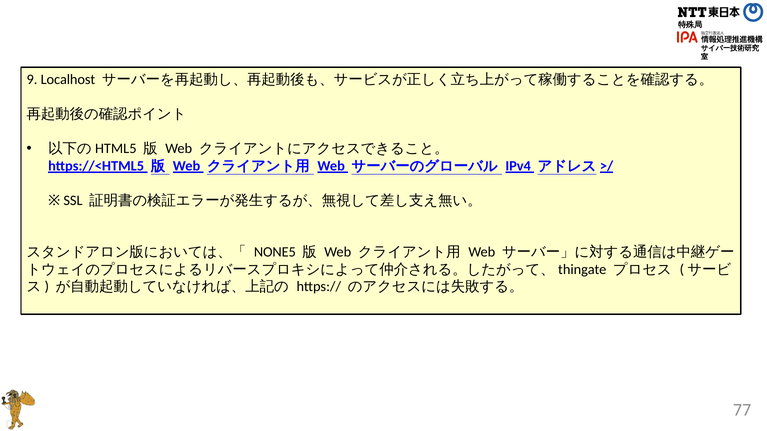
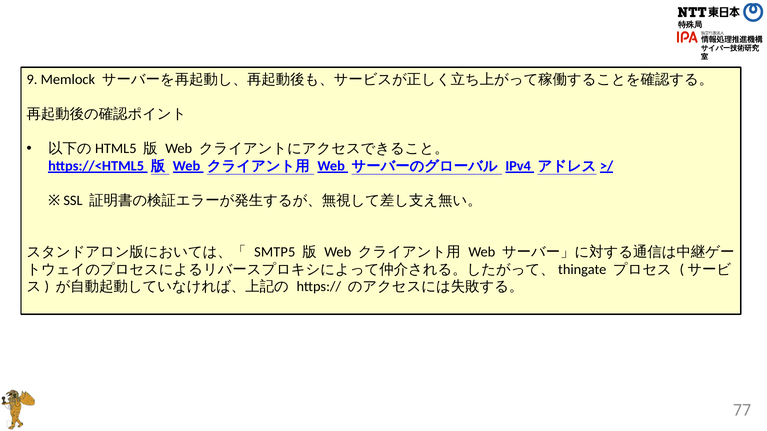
Localhost: Localhost -> Memlock (68, 80)
NONE5: NONE5 -> SMTP5 (275, 252)
